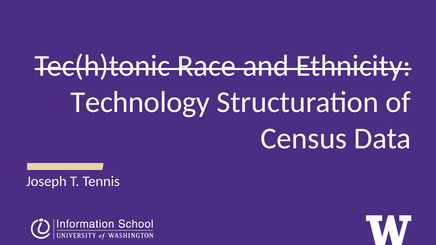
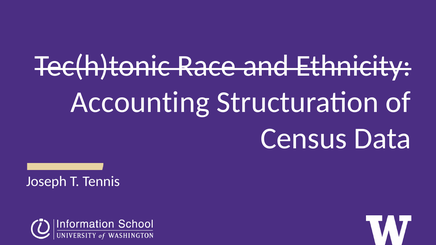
Technology: Technology -> Accounting (140, 102)
